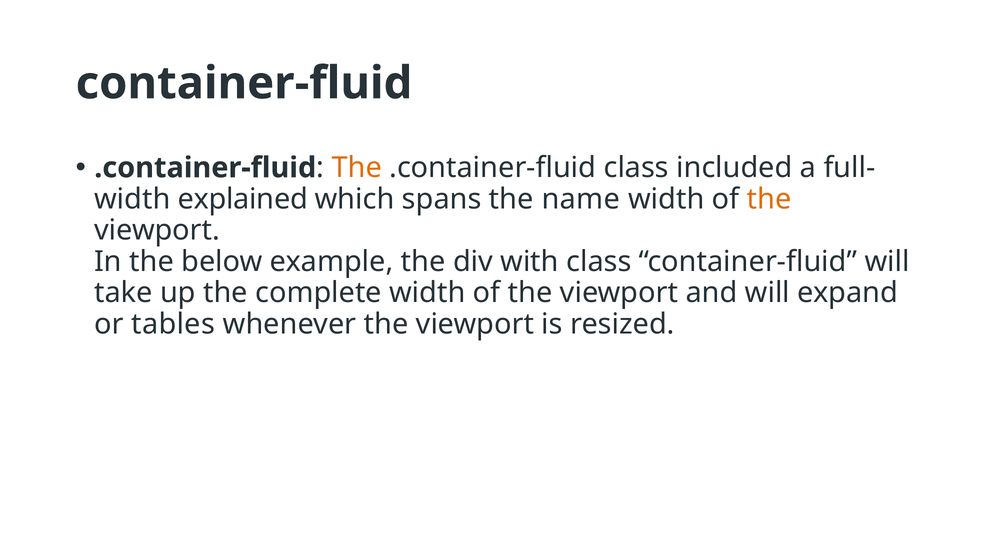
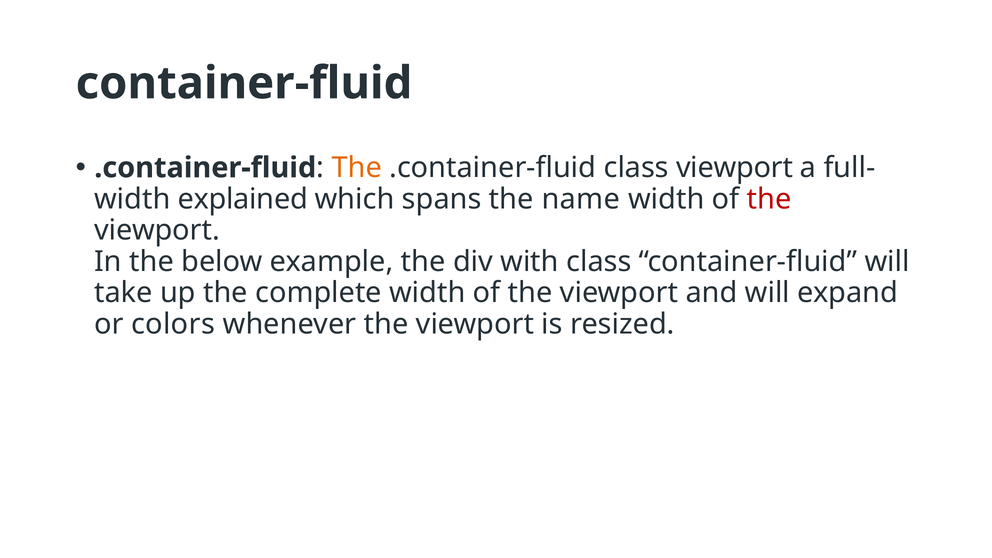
class included: included -> viewport (735, 168)
the colour: orange -> red (769, 199)
tables: tables -> colors (173, 324)
